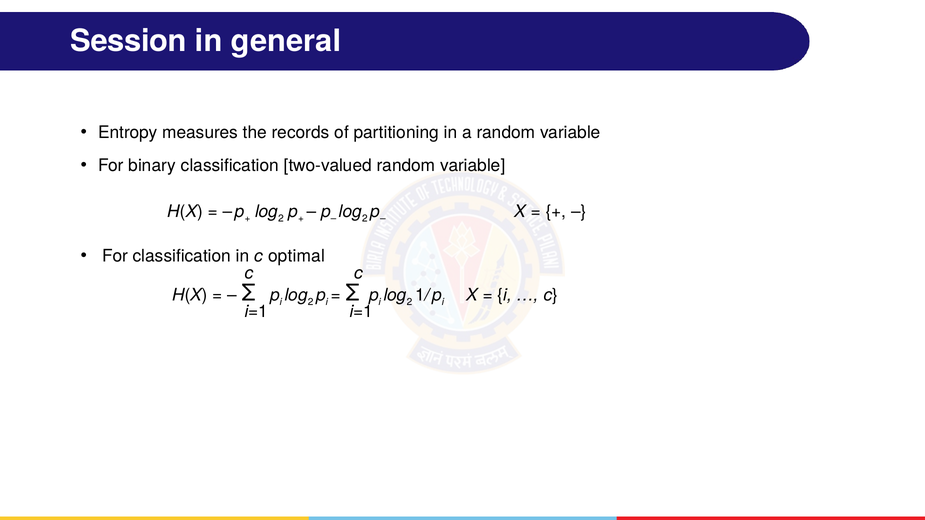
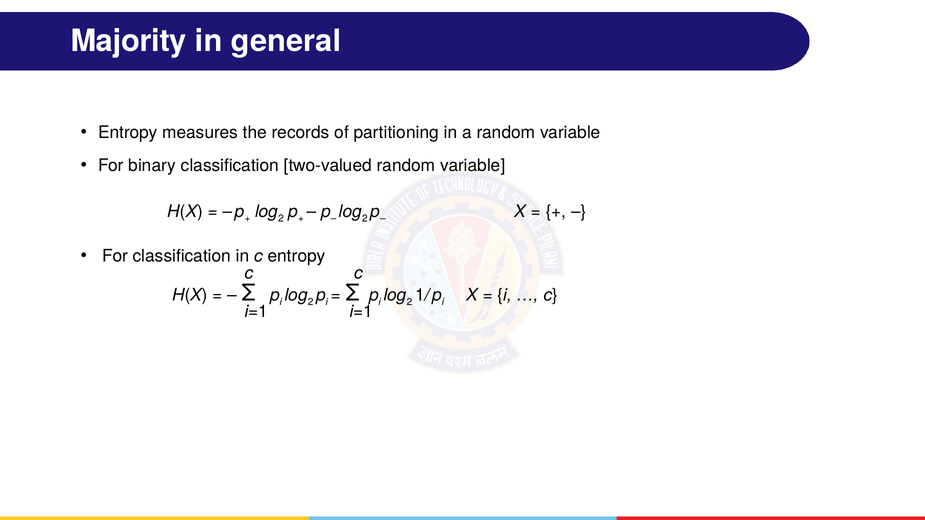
Session: Session -> Majority (129, 41)
c optimal: optimal -> entropy (297, 256)
